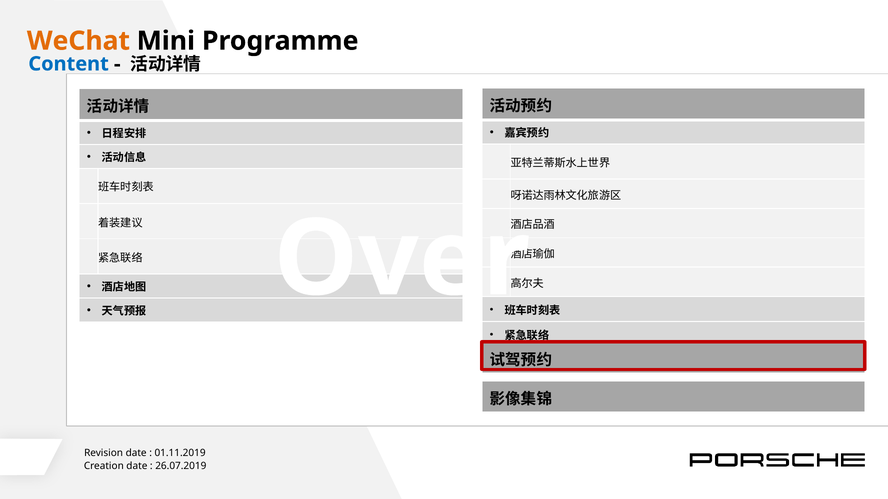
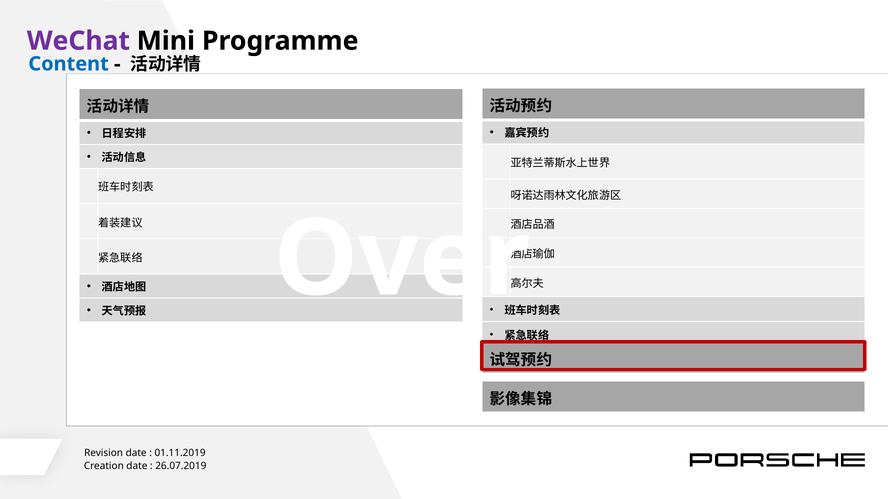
WeChat colour: orange -> purple (78, 41)
